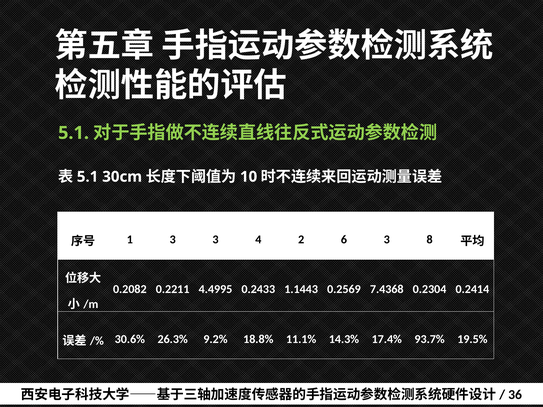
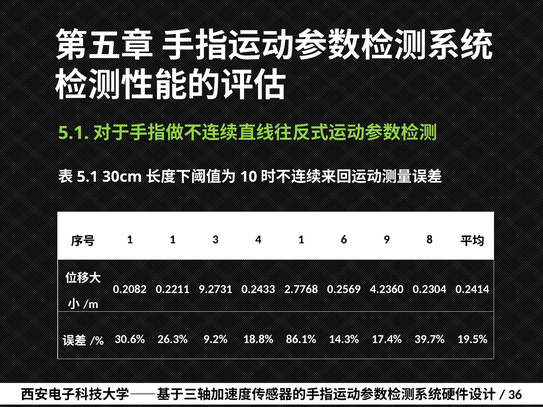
1 3: 3 -> 1 (173, 240)
4 2: 2 -> 1 (301, 240)
6 3: 3 -> 9 (387, 240)
4.4995: 4.4995 -> 9.2731 (215, 289)
1.1443: 1.1443 -> 2.7768 (301, 289)
7.4368: 7.4368 -> 4.2360 (387, 289)
11.1%: 11.1% -> 86.1% (301, 339)
93.7%: 93.7% -> 39.7% (430, 339)
